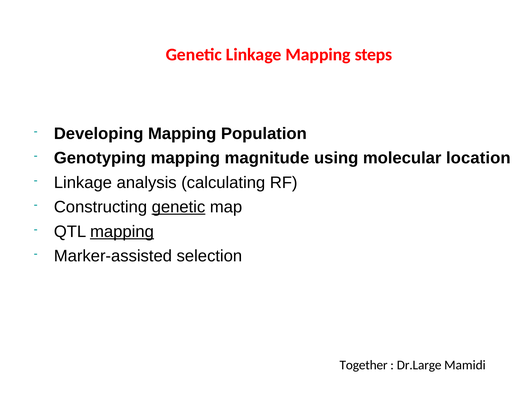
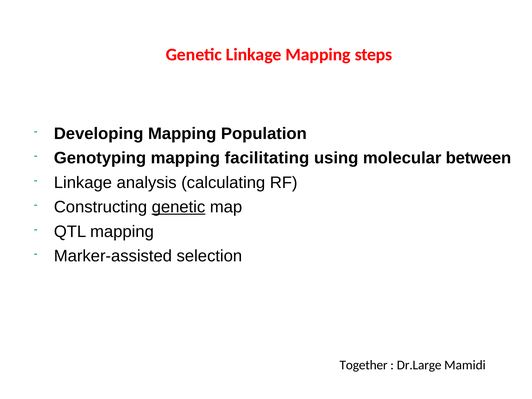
magnitude: magnitude -> facilitating (267, 158)
location: location -> between (478, 158)
mapping underline: present -> none (122, 232)
